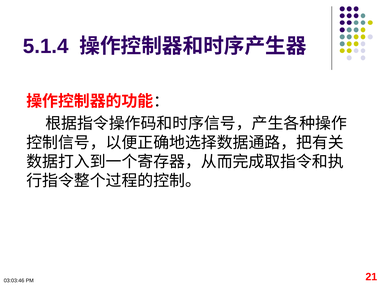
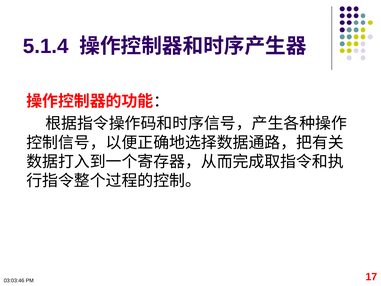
21: 21 -> 17 (371, 277)
